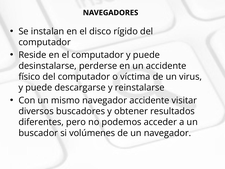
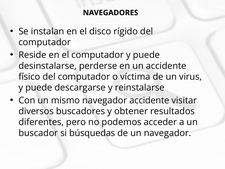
volúmenes: volúmenes -> búsquedas (92, 133)
